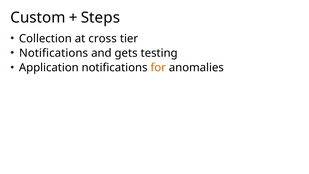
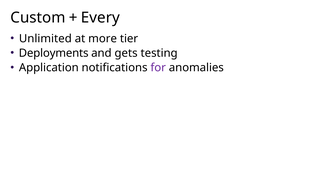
Steps: Steps -> Every (100, 18)
Collection: Collection -> Unlimited (45, 38)
cross: cross -> more (103, 38)
Notifications: Notifications -> Deployments (54, 53)
for colour: orange -> purple (158, 68)
